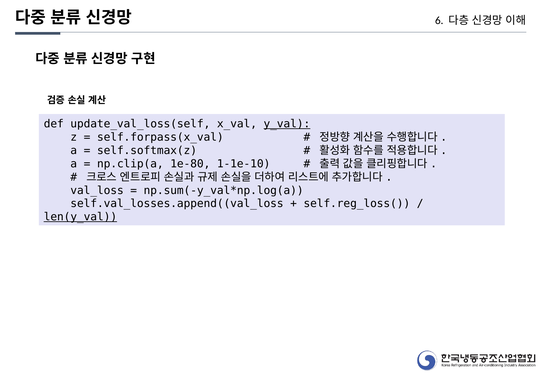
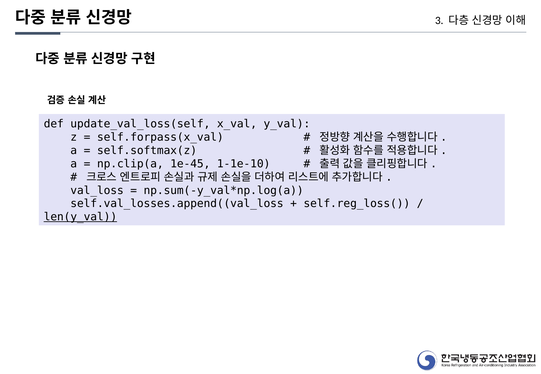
6: 6 -> 3 (439, 20)
y_val underline: present -> none (287, 124)
1e-80: 1e-80 -> 1e-45 (190, 164)
